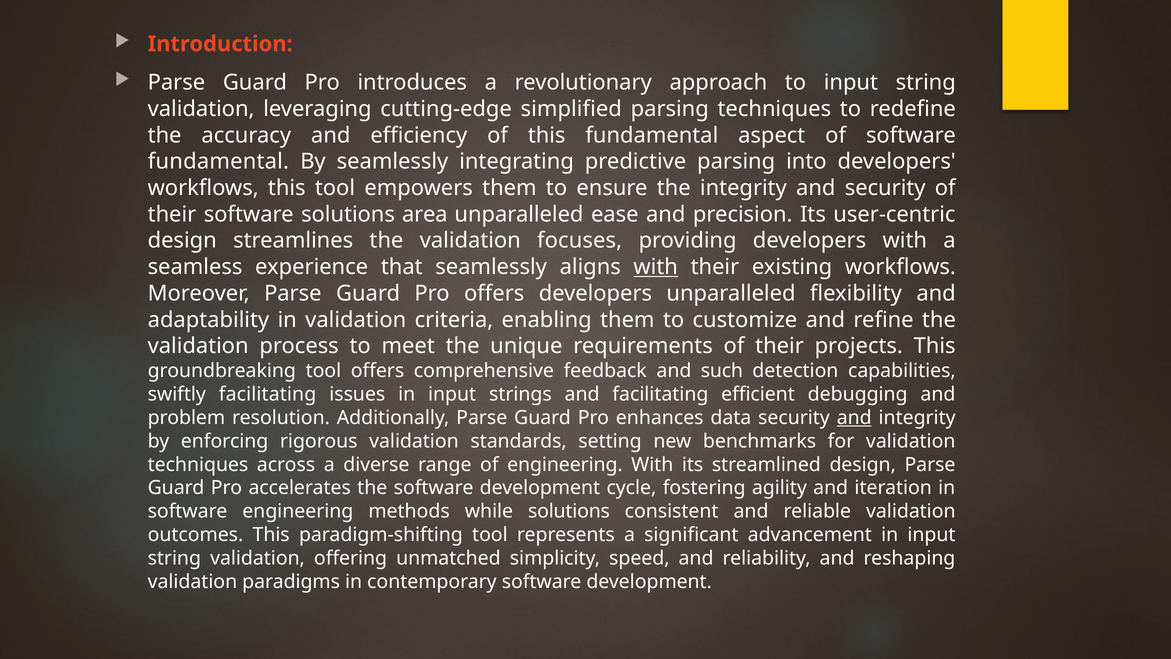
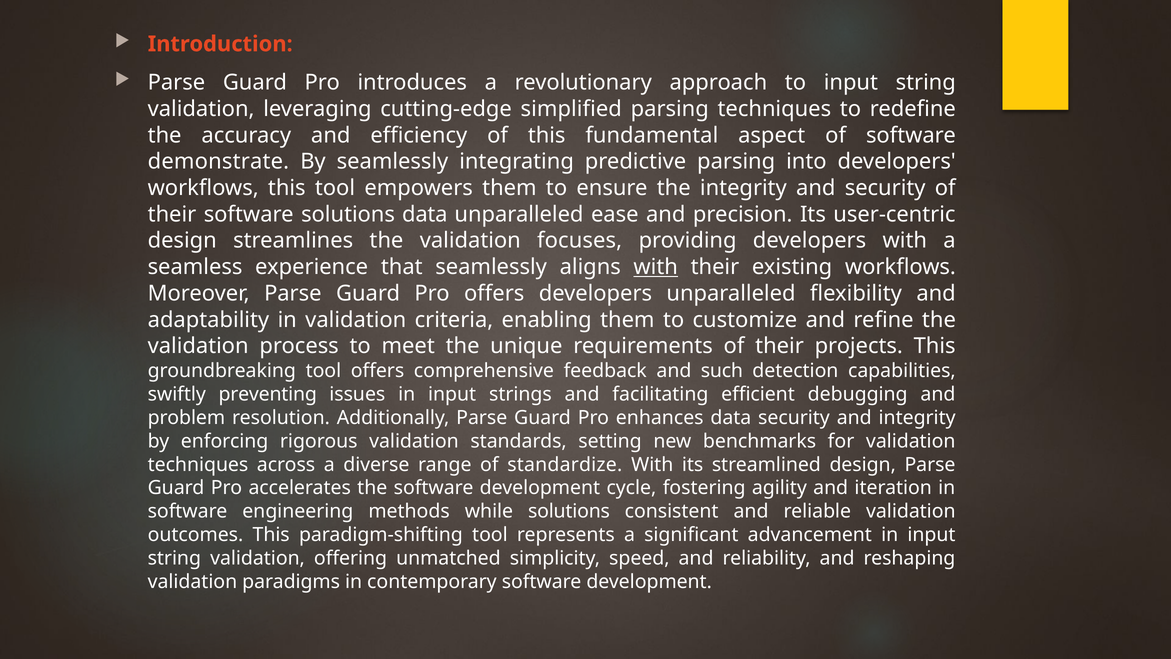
fundamental: fundamental -> demonstrate (218, 162)
solutions area: area -> data (425, 214)
swiftly facilitating: facilitating -> preventing (268, 394)
and underline: present -> none (854, 418)
of engineering: engineering -> standardize (565, 464)
